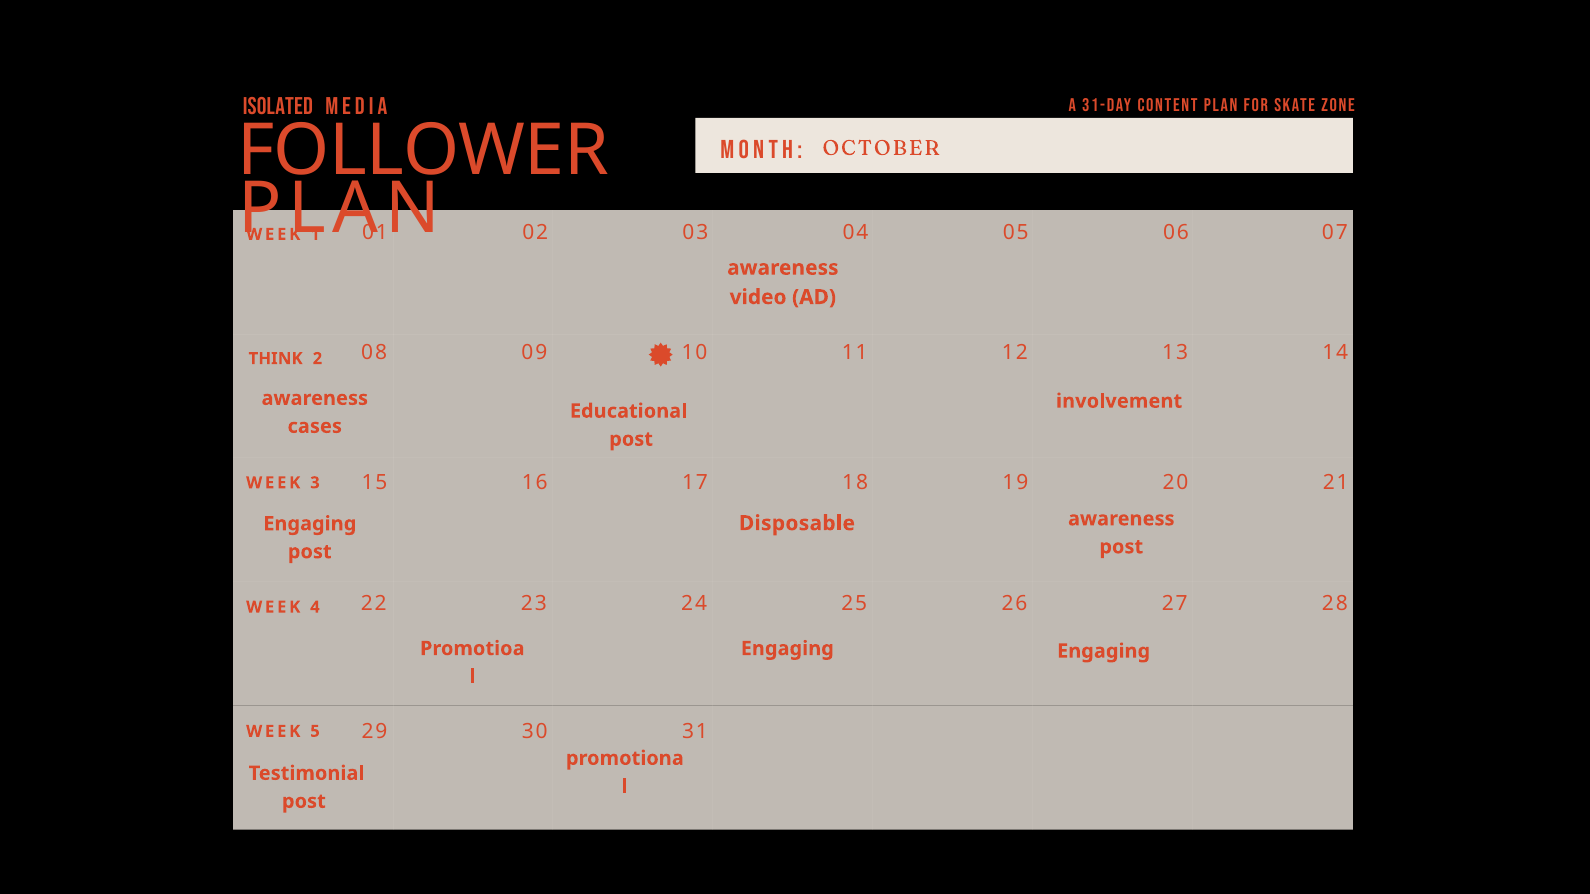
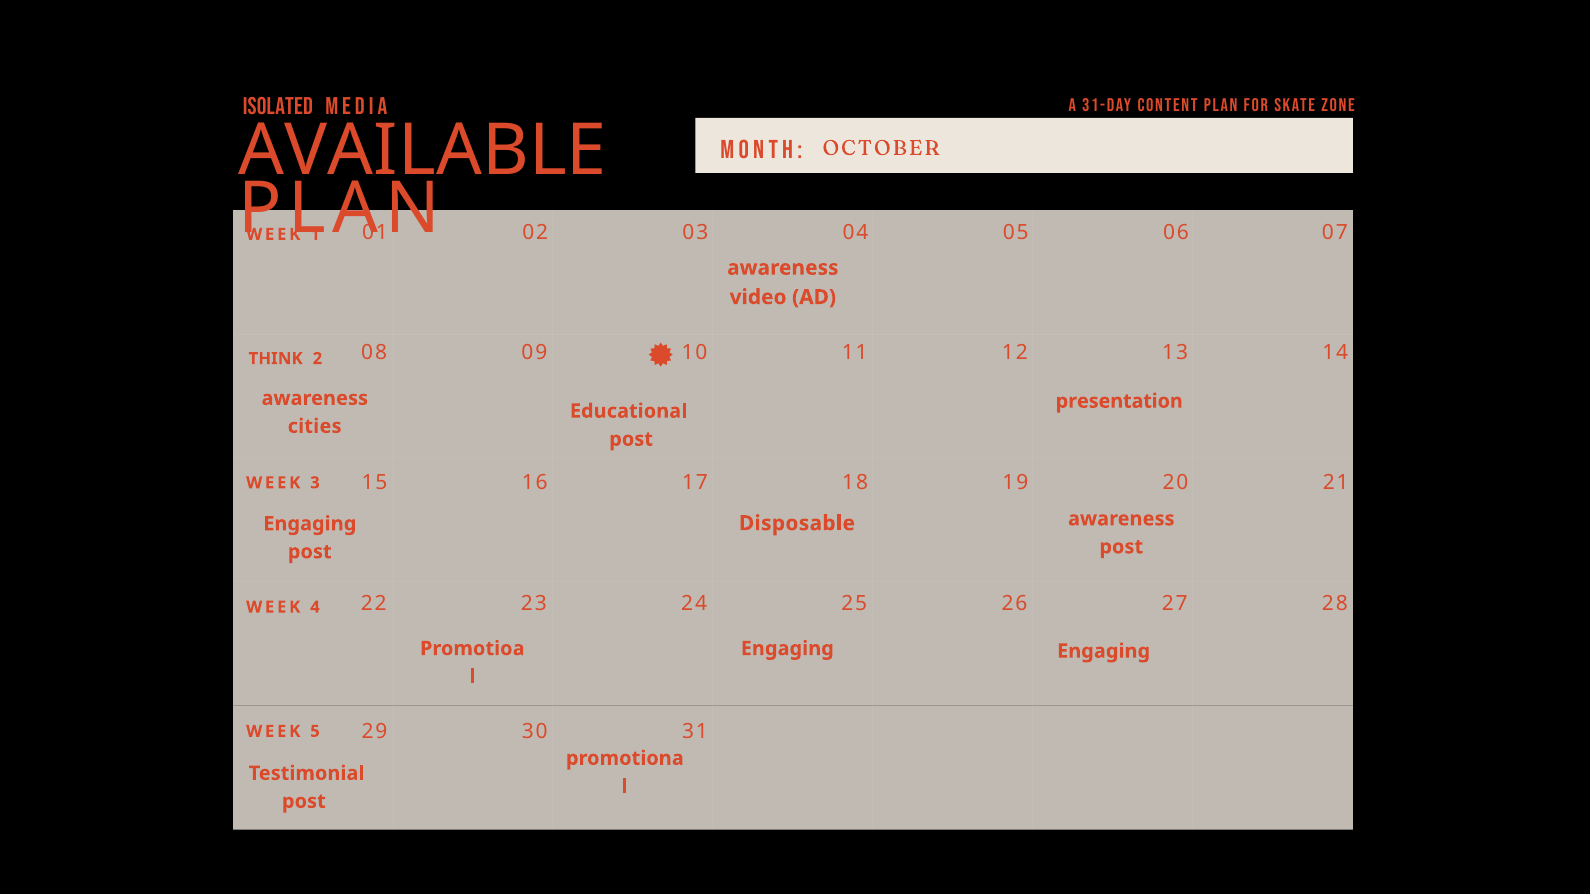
FOLLOWER: FOLLOWER -> AVAILABLE (423, 151)
involvement: involvement -> presentation (1119, 401)
cases: cases -> cities (315, 426)
